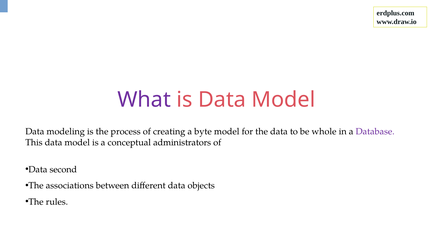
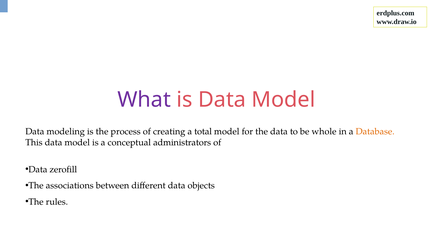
byte: byte -> total (203, 132)
Database colour: purple -> orange (375, 132)
second: second -> zerofill (63, 170)
